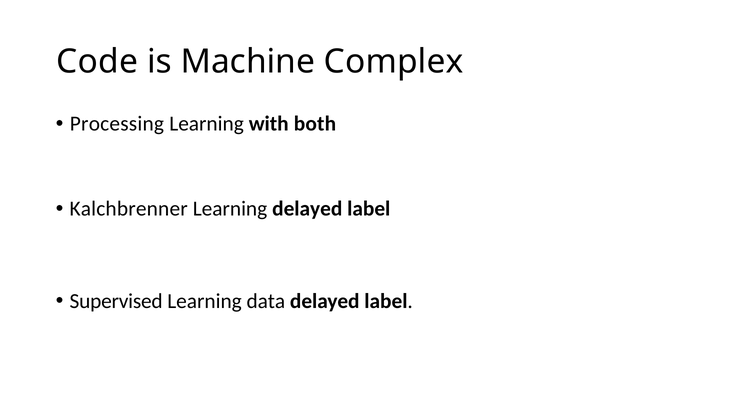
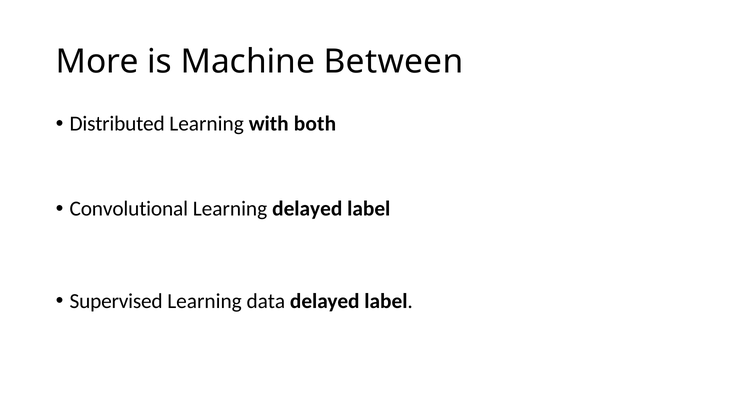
Code: Code -> More (97, 61)
Complex: Complex -> Between (394, 61)
Processing: Processing -> Distributed (117, 124)
Kalchbrenner: Kalchbrenner -> Convolutional (129, 209)
